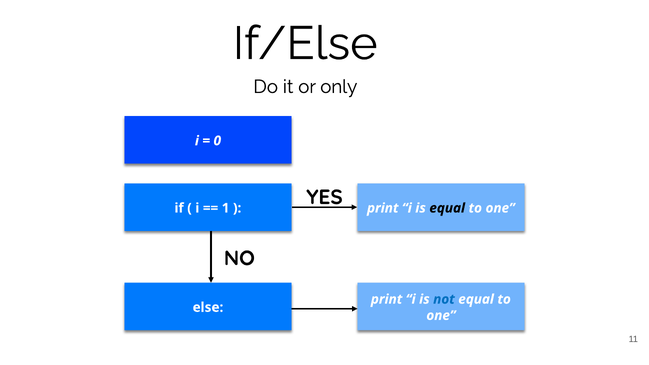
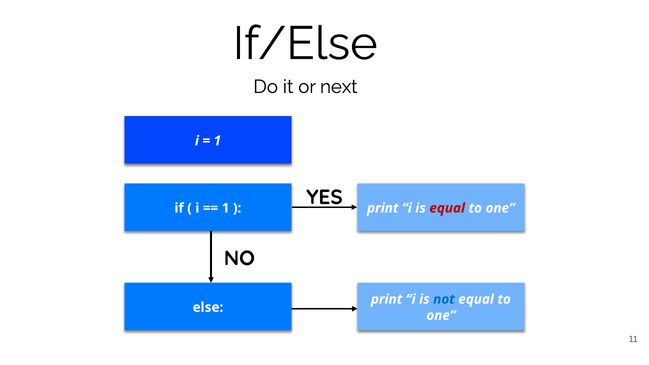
only: only -> next (339, 87)
0: 0 -> 1 (217, 141)
equal colour: black -> red (447, 208)
